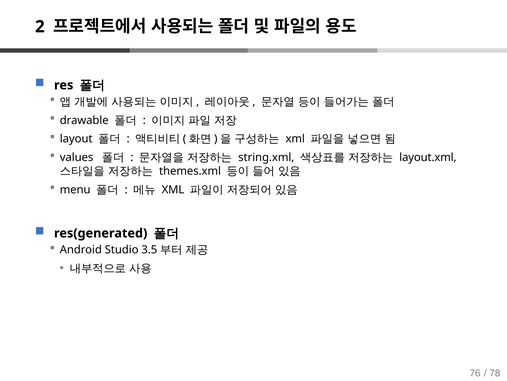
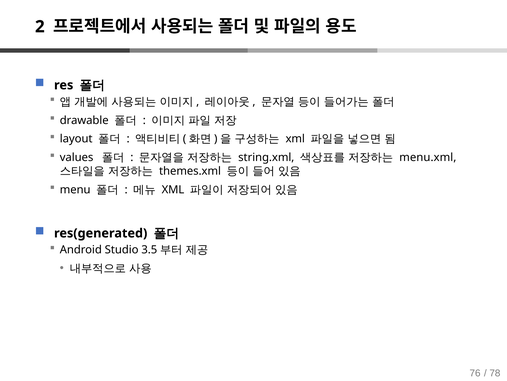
layout.xml: layout.xml -> menu.xml (428, 157)
